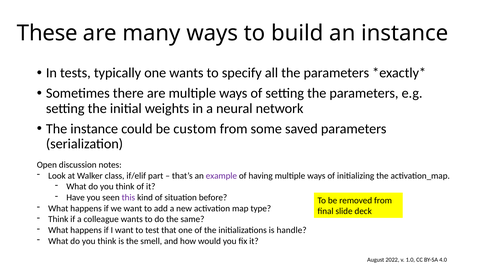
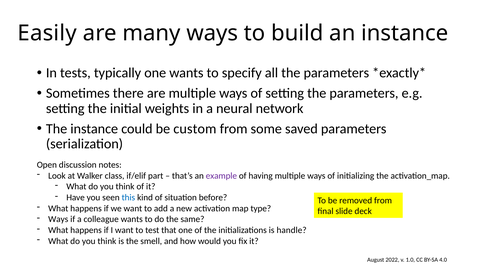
These: These -> Easily (47, 33)
this colour: purple -> blue (128, 198)
Think: Think -> Ways (58, 220)
